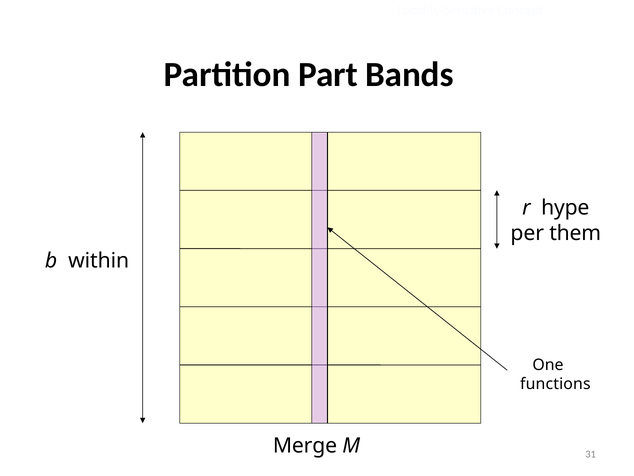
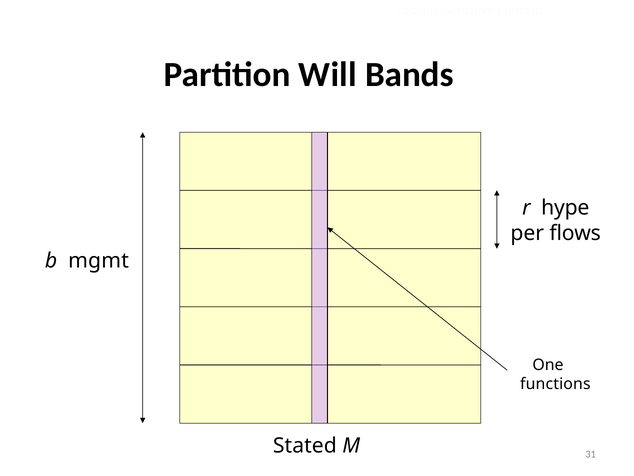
Part: Part -> Will (328, 75)
them: them -> flows (575, 233)
within: within -> mgmt (99, 260)
Merge: Merge -> Stated (305, 445)
